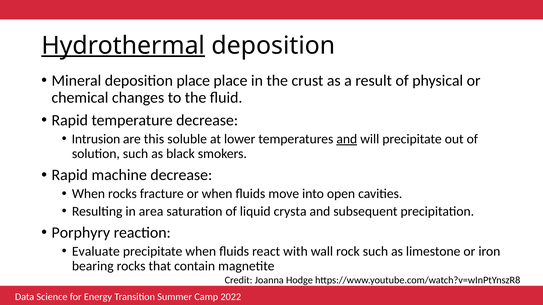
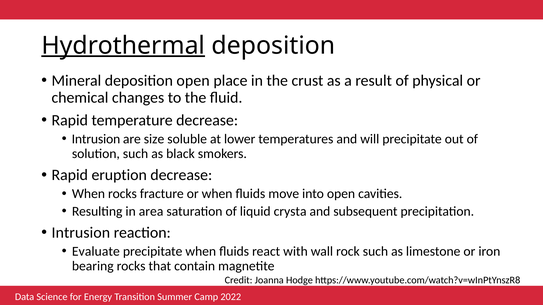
deposition place: place -> open (193, 81)
this: this -> size (154, 139)
and underline: present -> none (347, 139)
machine: machine -> eruption (119, 175)
Porphyry: Porphyry -> Intrusion (81, 233)
